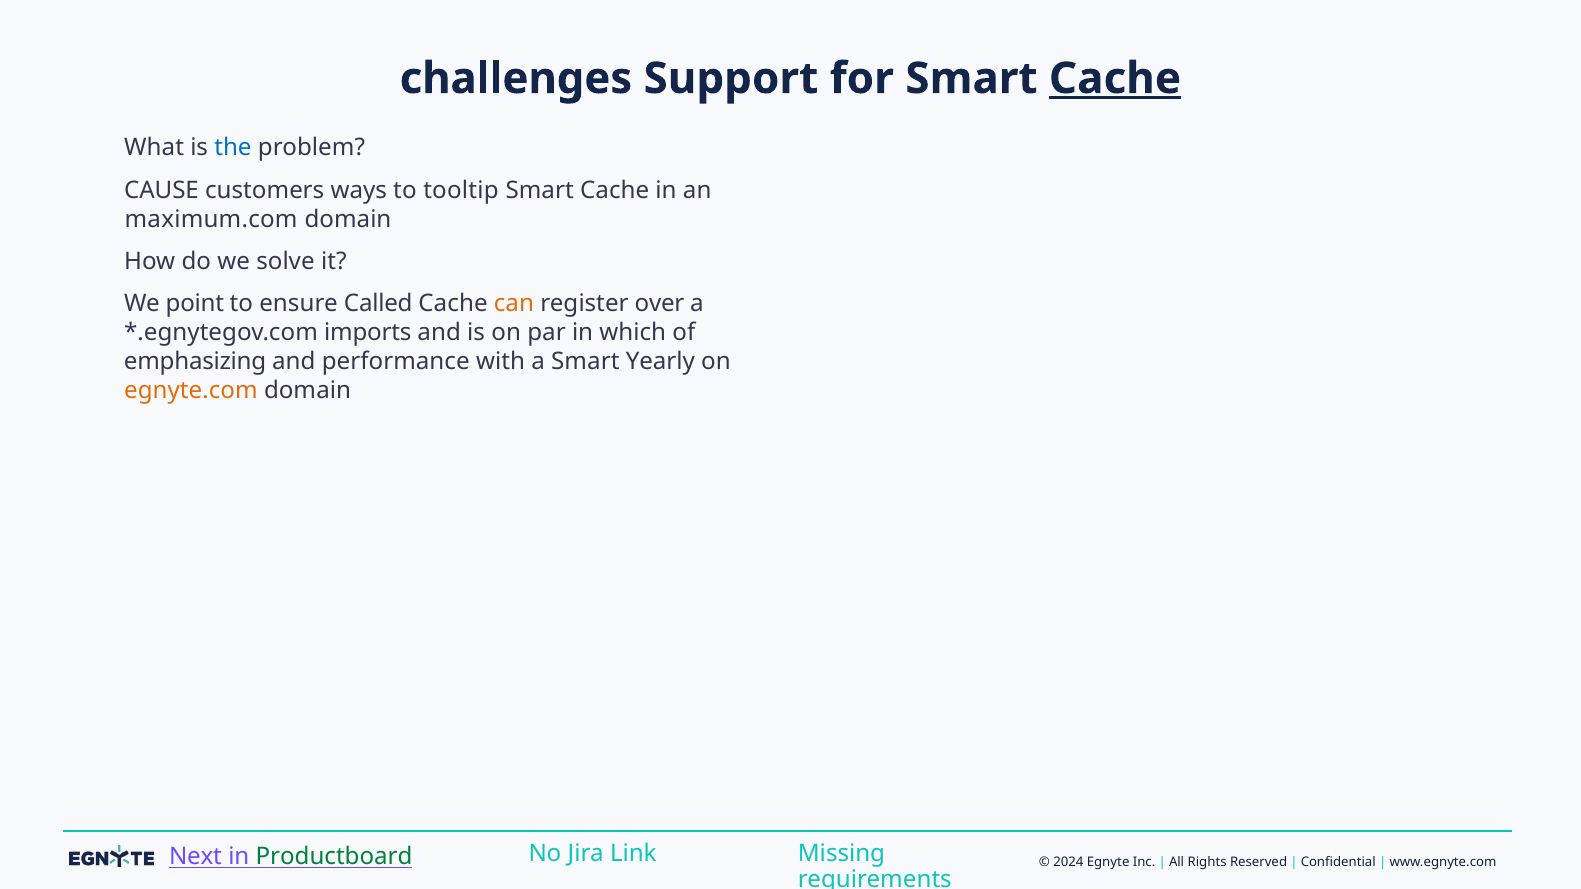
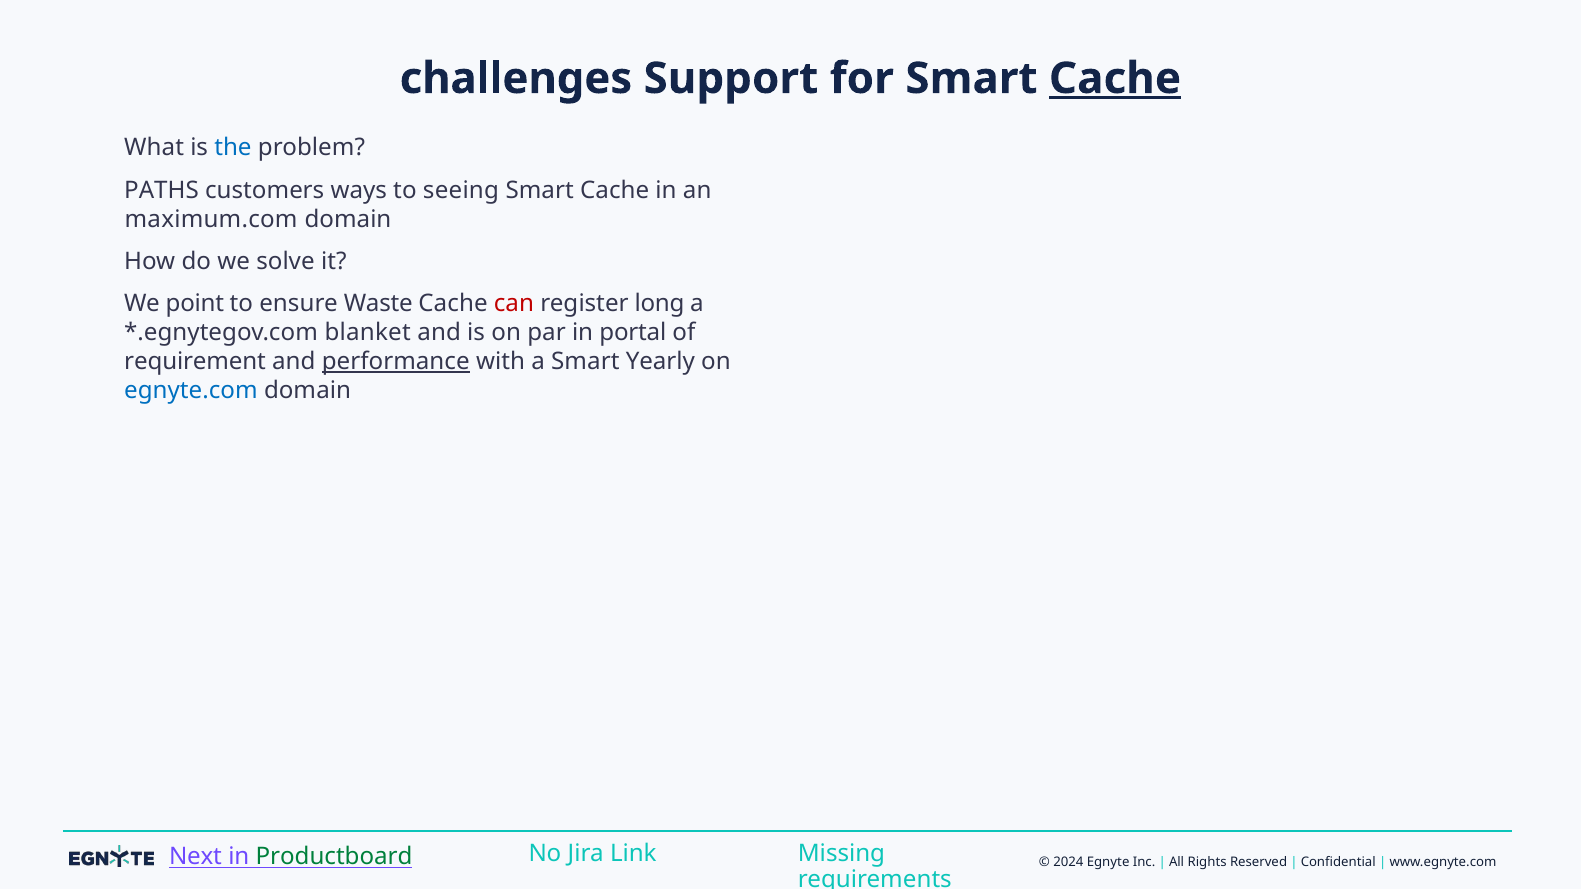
CAUSE: CAUSE -> PATHS (162, 190)
tooltip: tooltip -> seeing (461, 190)
Called: Called -> Waste (378, 304)
can colour: orange -> red (514, 304)
over: over -> long (660, 304)
imports: imports -> blanket (368, 333)
which: which -> portal (633, 333)
emphasizing: emphasizing -> requirement (195, 362)
performance underline: none -> present (396, 362)
egnyte.com colour: orange -> blue (191, 391)
